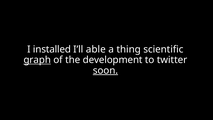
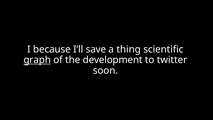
installed: installed -> because (52, 49)
able: able -> save (96, 49)
soon underline: present -> none (105, 70)
